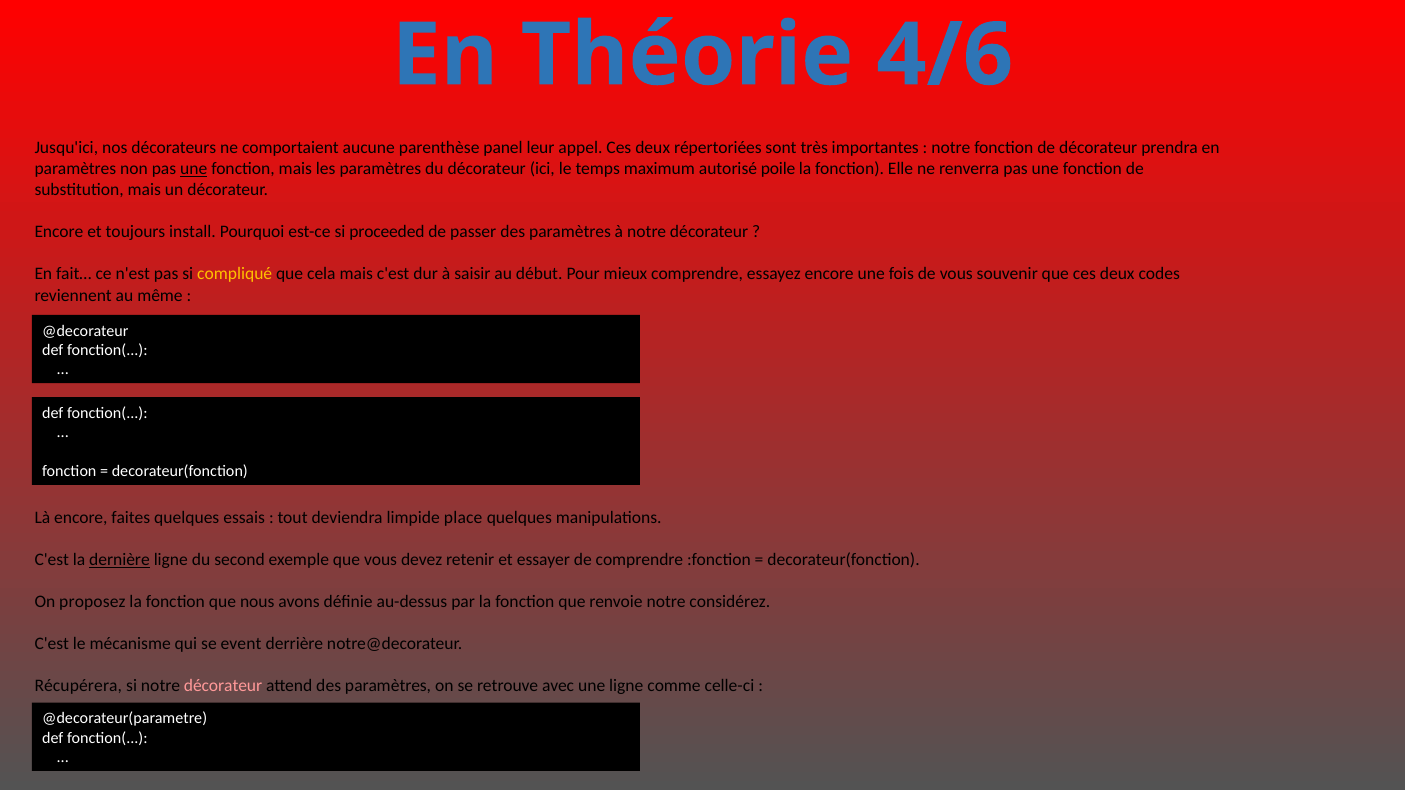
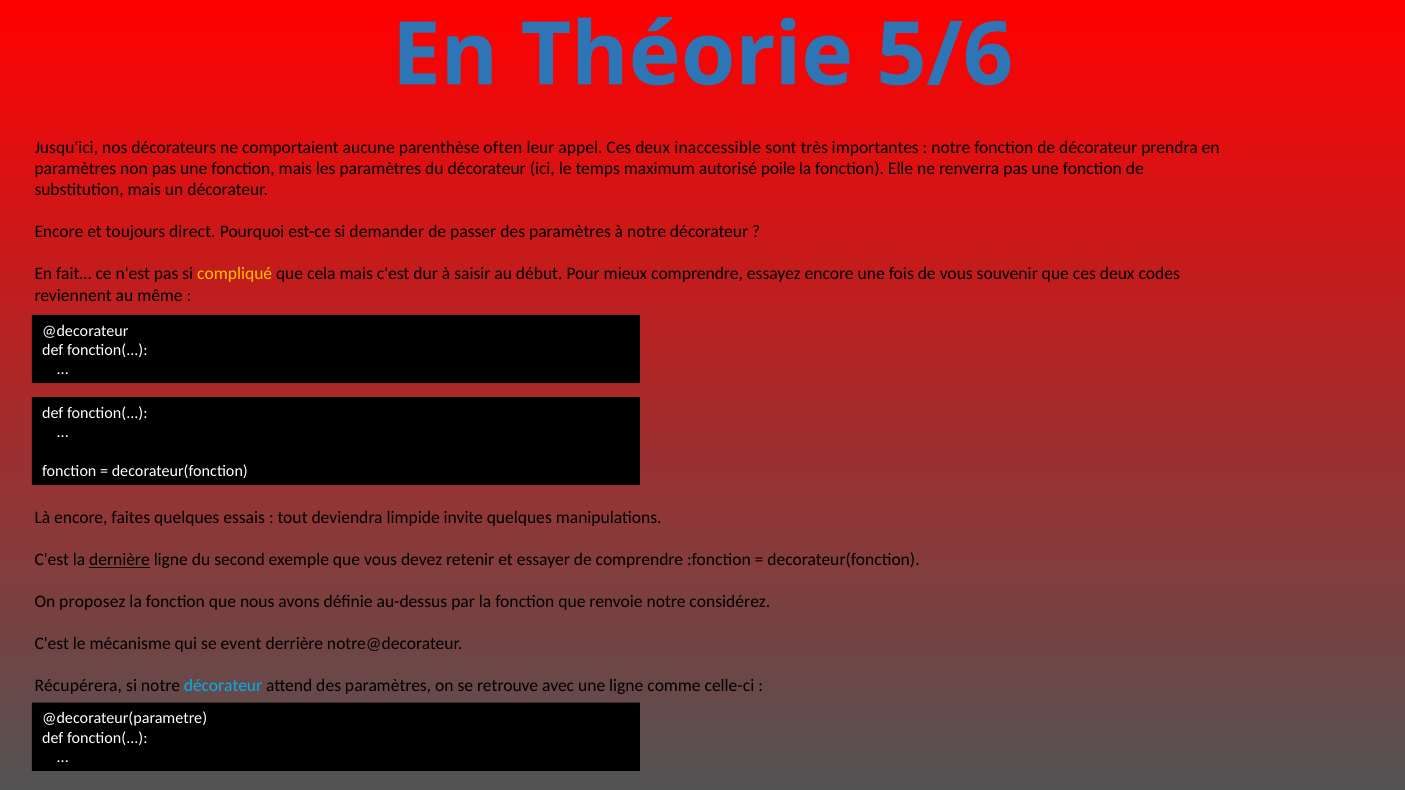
4/6: 4/6 -> 5/6 (945, 55)
panel: panel -> often (503, 148)
répertoriées: répertoriées -> inaccessible (718, 148)
une underline: present -> none (194, 169)
install: install -> direct (192, 232)
proceeded: proceeded -> demander (387, 232)
place: place -> invite (463, 518)
décorateur colour: pink -> light blue (223, 686)
